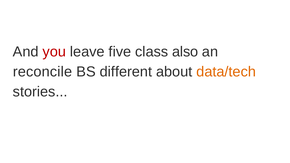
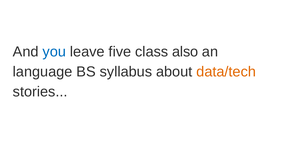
you colour: red -> blue (54, 52)
reconcile: reconcile -> language (43, 72)
different: different -> syllabus (126, 72)
